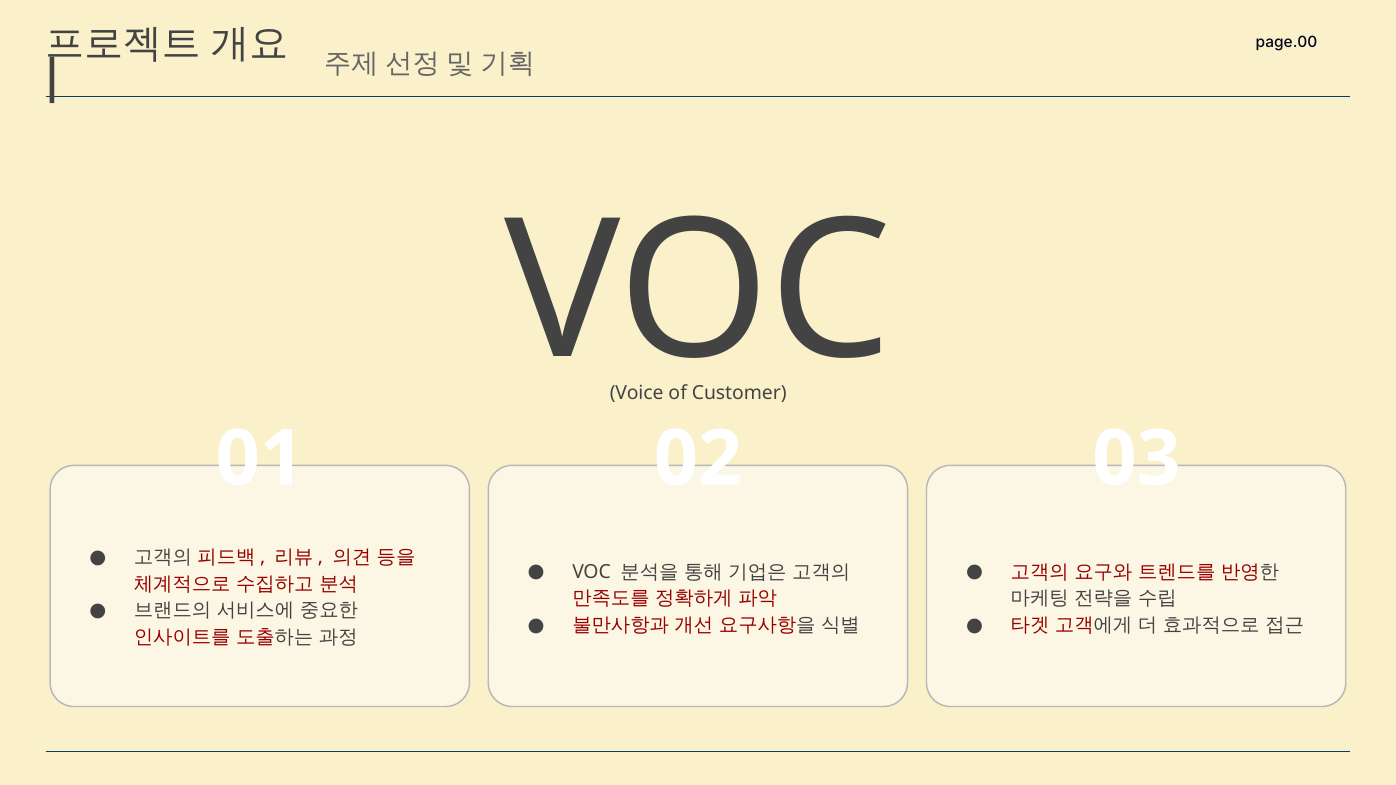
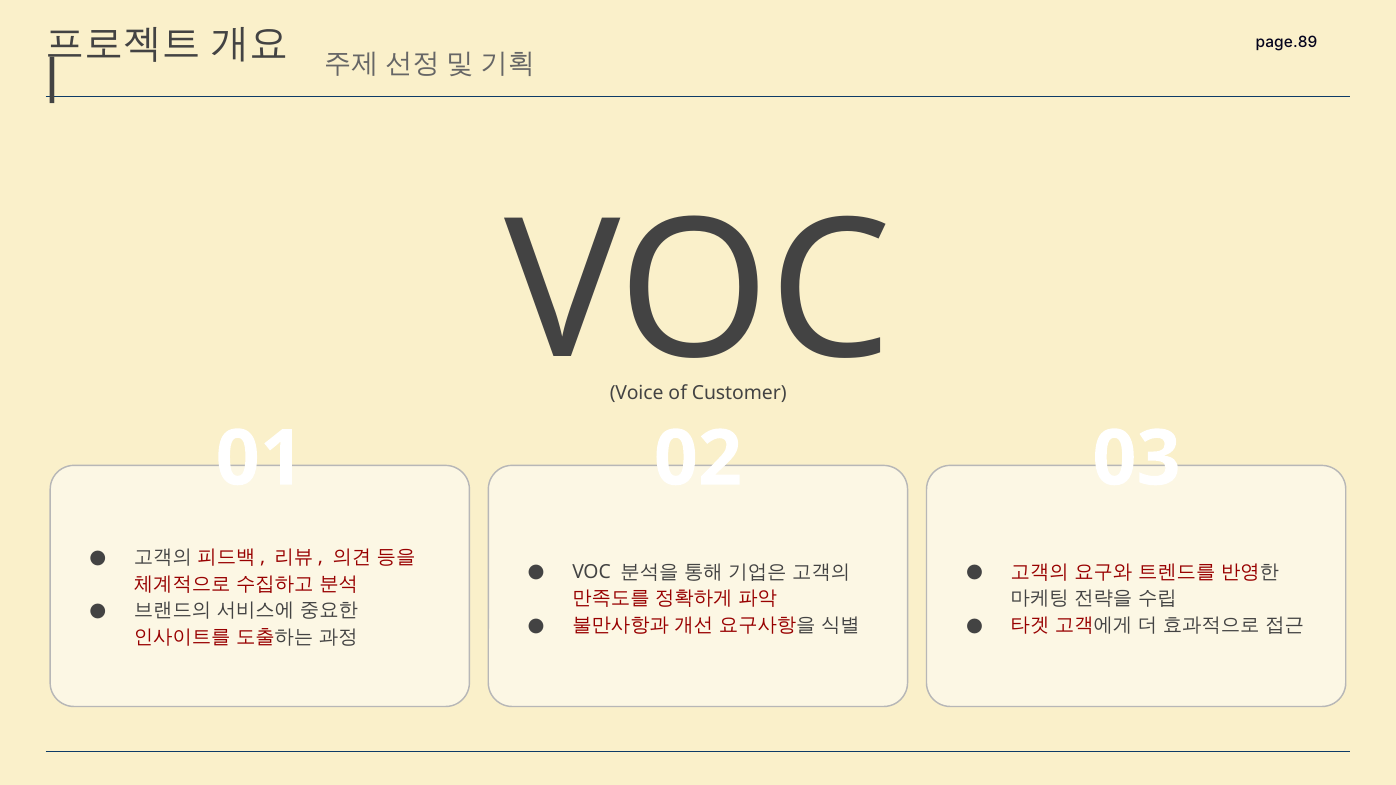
page.00: page.00 -> page.89 (1287, 42)
